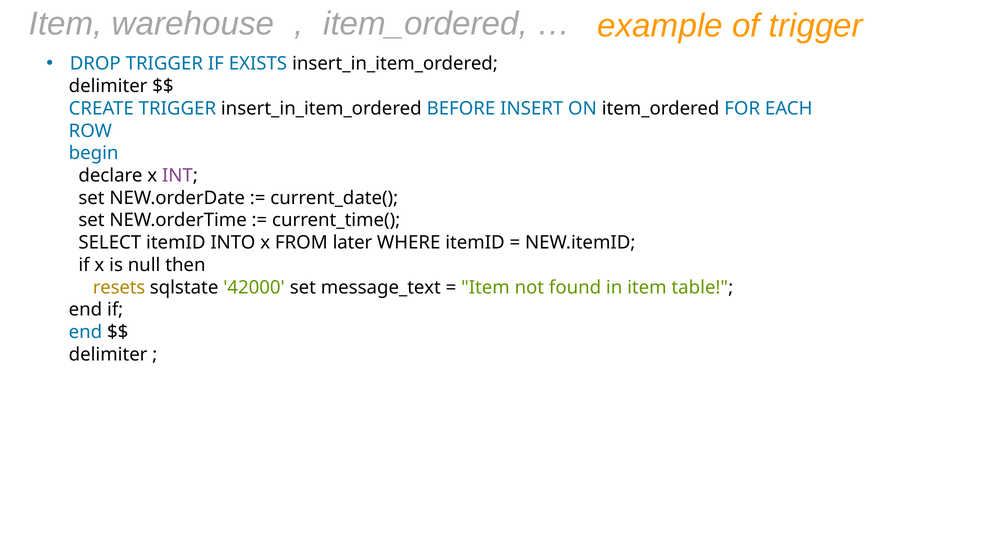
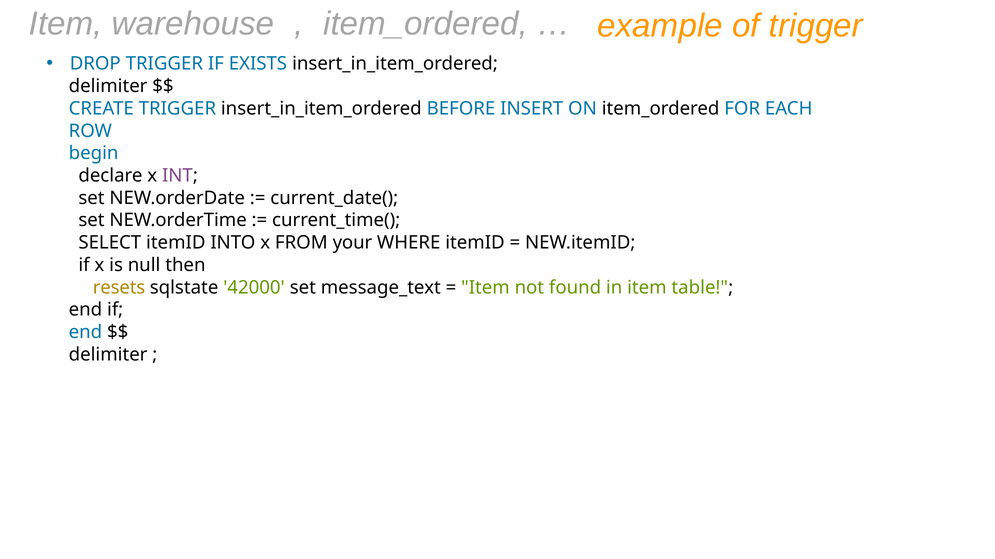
later: later -> your (352, 243)
